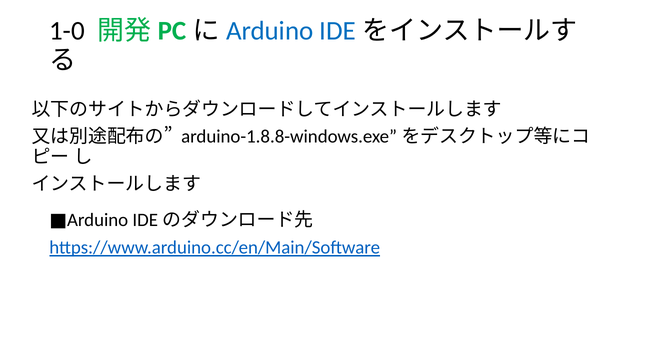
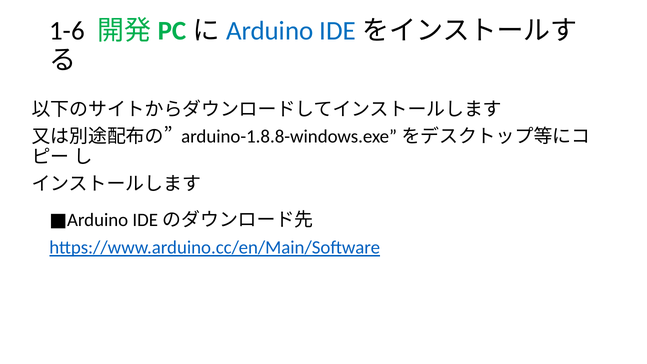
1-0: 1-0 -> 1-6 (67, 31)
